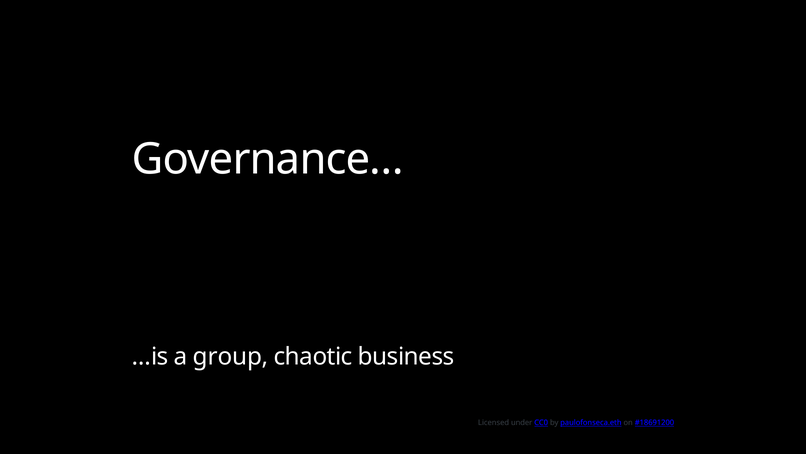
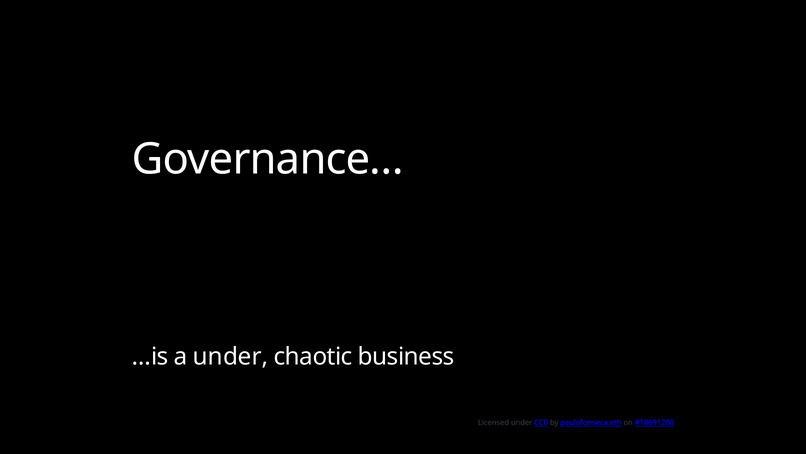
a group: group -> under (231, 356)
